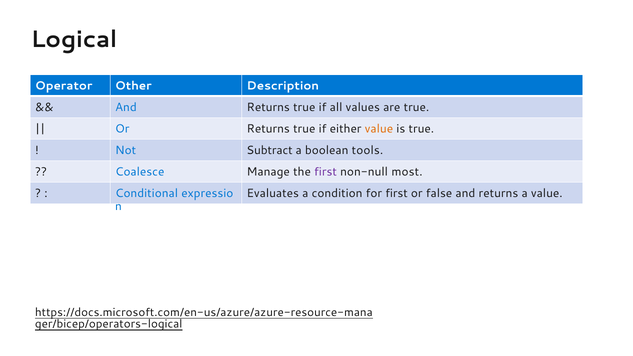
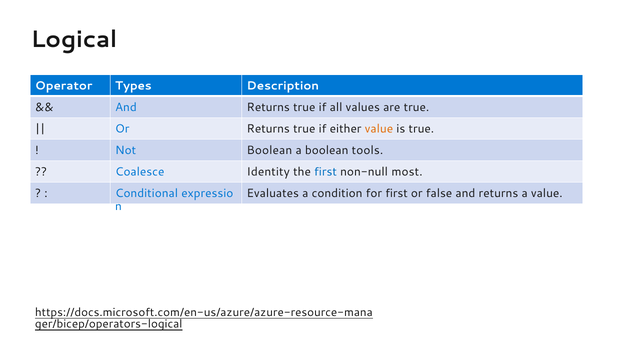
Other: Other -> Types (133, 86)
Not Subtract: Subtract -> Boolean (269, 151)
Manage: Manage -> Identity (268, 172)
first colour: purple -> blue (326, 172)
